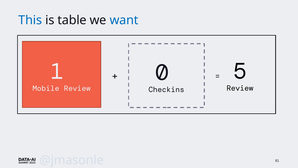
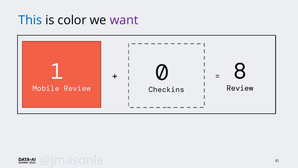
table: table -> color (72, 20)
want colour: blue -> purple (124, 20)
5: 5 -> 8 (240, 71)
